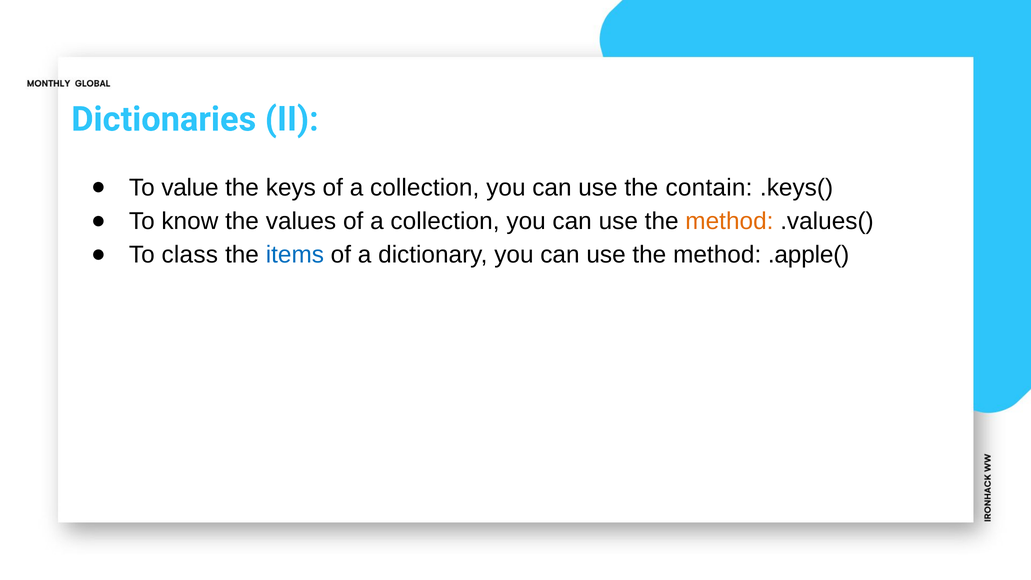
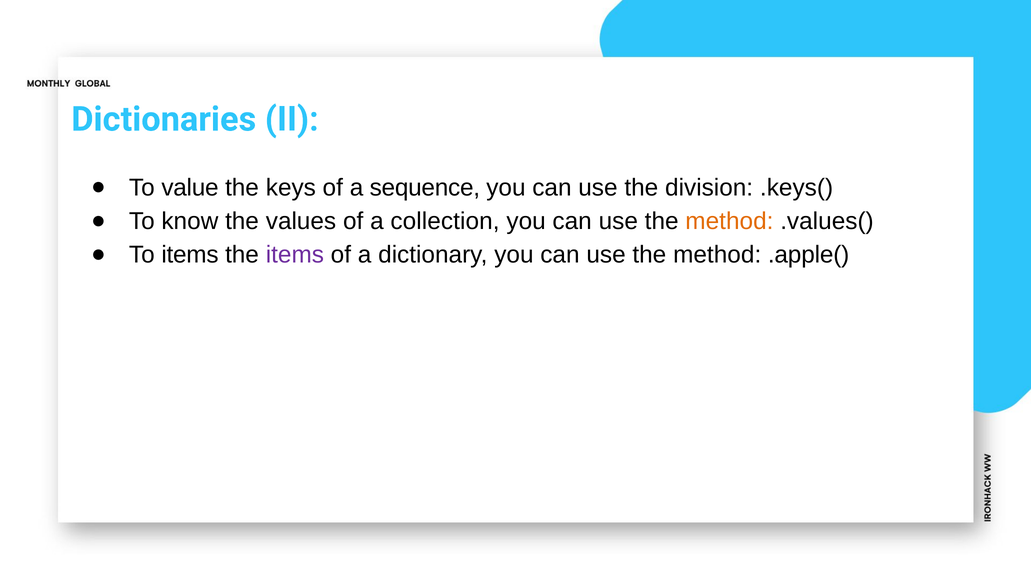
keys of a collection: collection -> sequence (425, 188)
contain: contain -> division (709, 188)
To class: class -> items (190, 255)
items colour: blue -> purple (295, 255)
